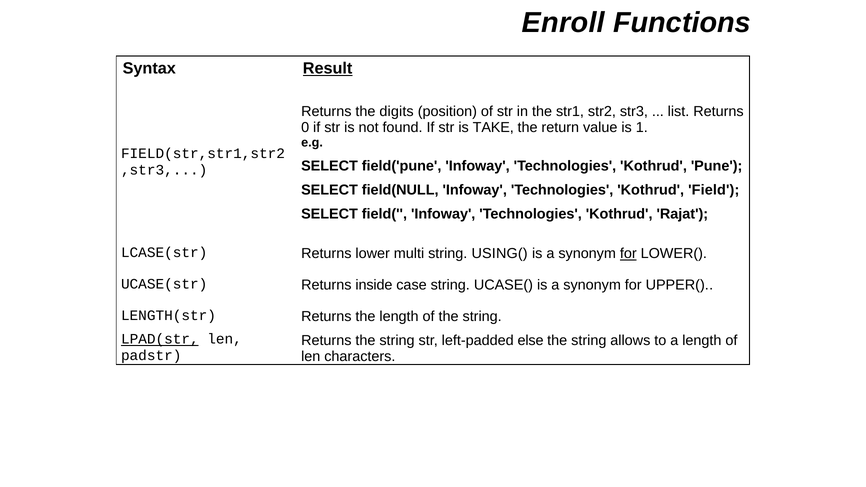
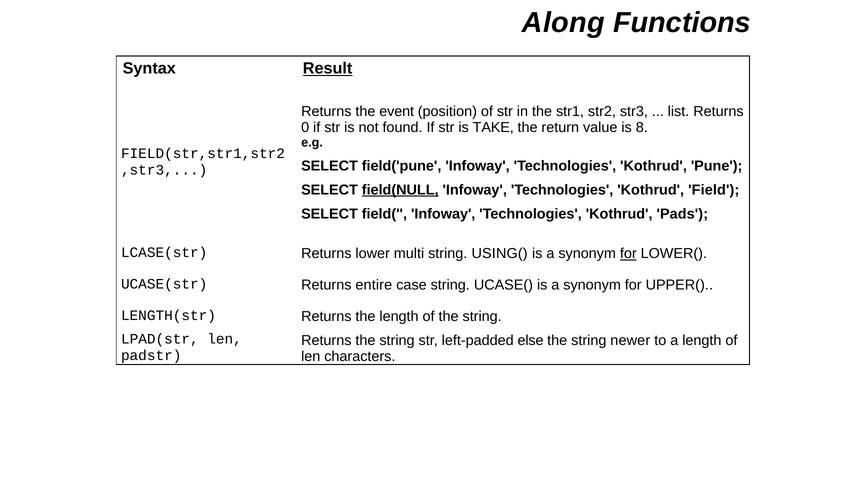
Enroll: Enroll -> Along (563, 23)
digits: digits -> event (397, 112)
1: 1 -> 8 (642, 128)
field(NULL underline: none -> present (400, 190)
Rajat: Rajat -> Pads (682, 214)
inside: inside -> entire (374, 285)
allows: allows -> newer (630, 341)
LPAD(str underline: present -> none (160, 339)
